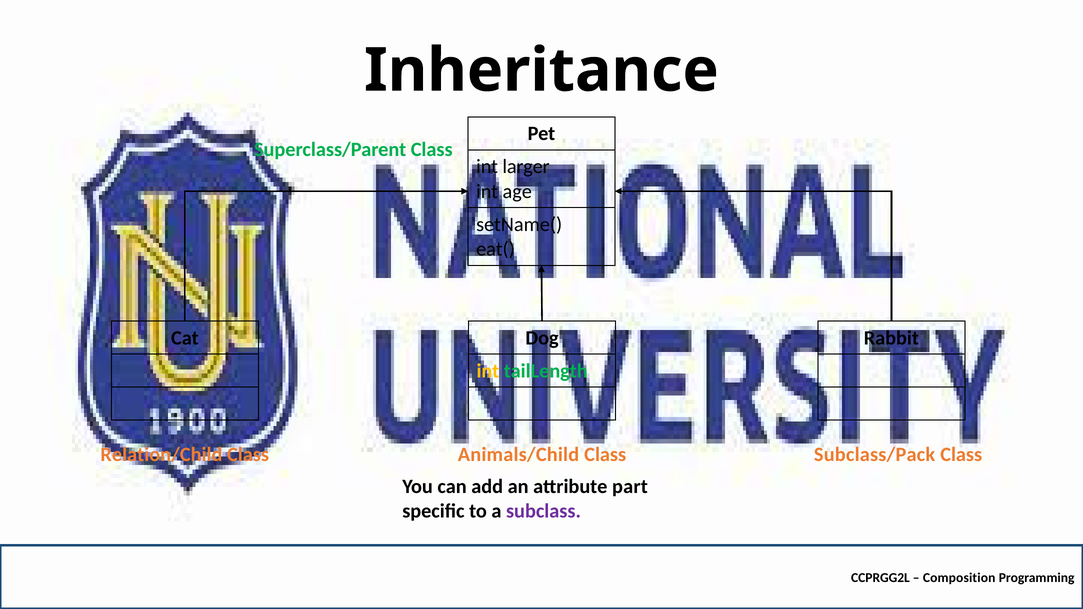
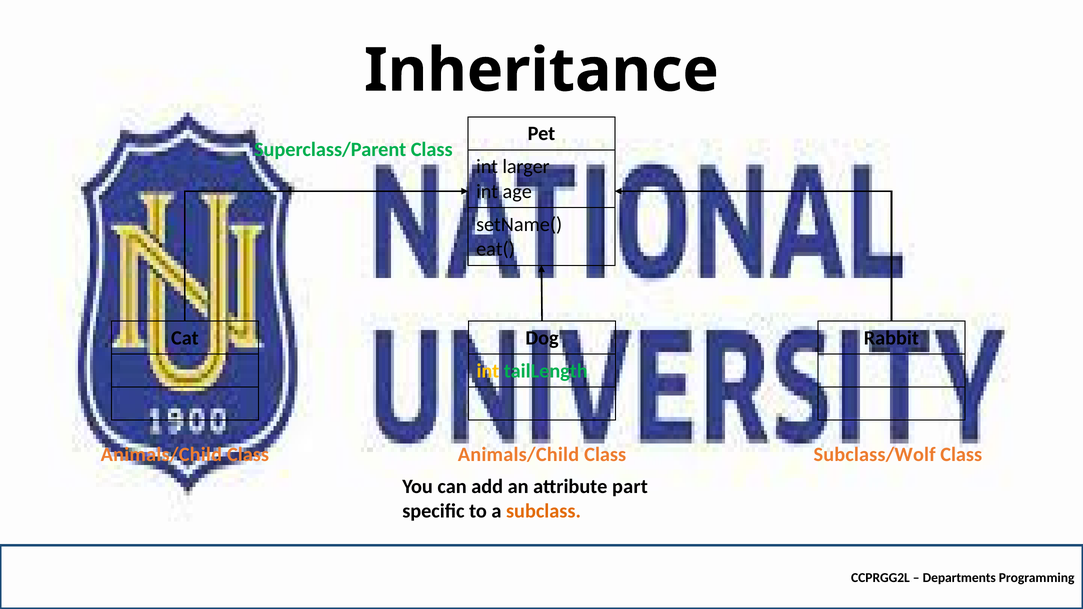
Relation/Child: Relation/Child -> Animals/Child (161, 454)
Subclass/Pack: Subclass/Pack -> Subclass/Wolf (875, 455)
subclass colour: purple -> orange (543, 511)
Composition: Composition -> Departments (959, 578)
